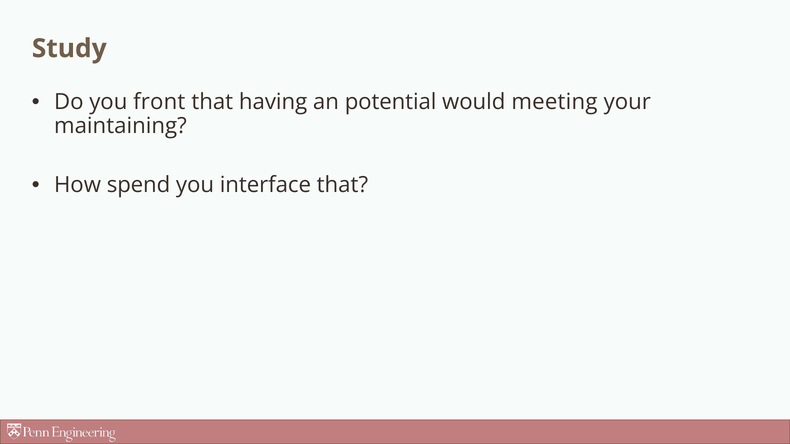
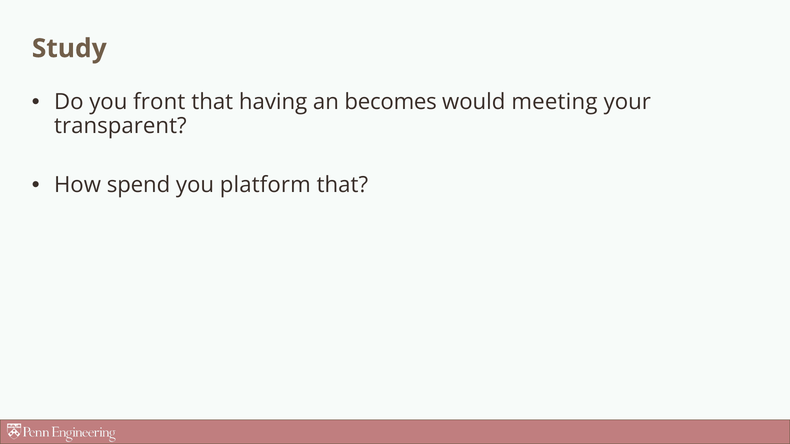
potential: potential -> becomes (391, 102)
maintaining: maintaining -> transparent (120, 126)
interface: interface -> platform (265, 185)
